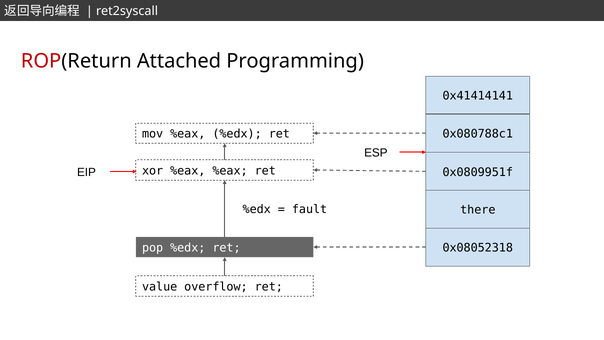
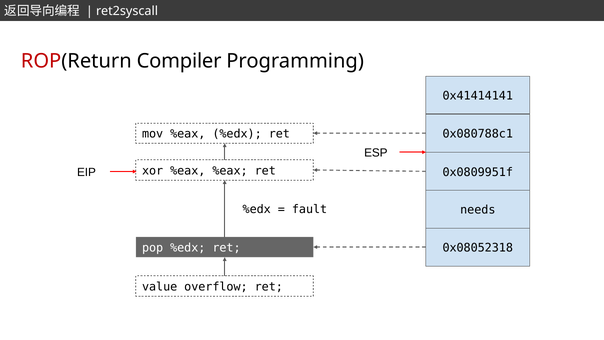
Attached: Attached -> Compiler (179, 61)
there: there -> needs (478, 210)
